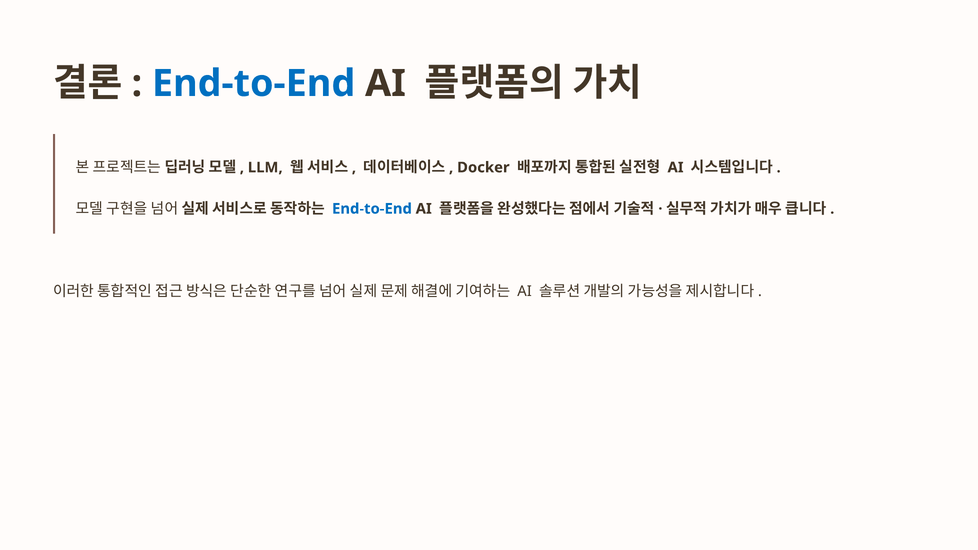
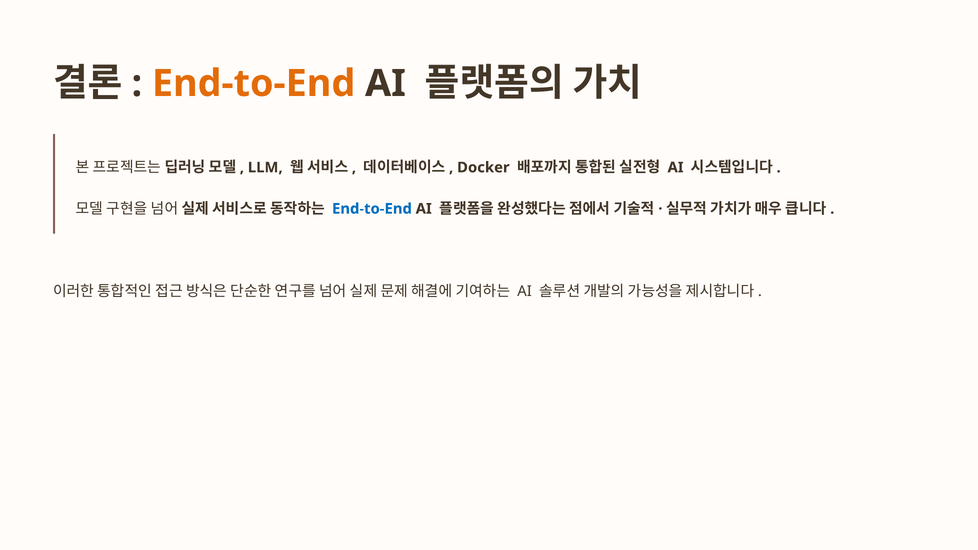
End-to-End colour: blue -> orange (254, 84)
